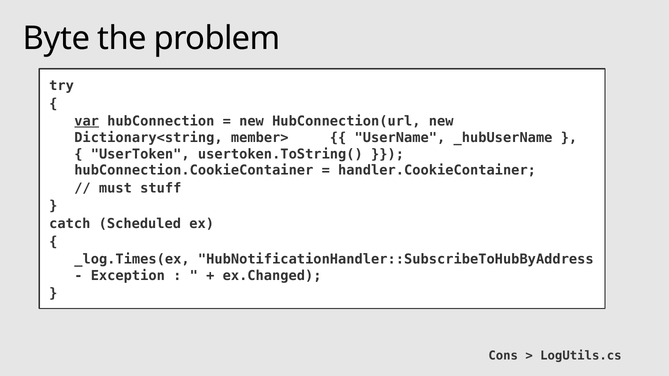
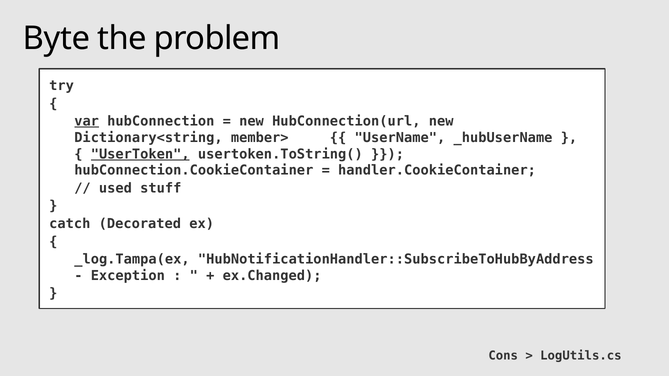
UserToken underline: none -> present (140, 154)
must: must -> used (115, 188)
Scheduled: Scheduled -> Decorated (140, 224)
_log.Times(ex: _log.Times(ex -> _log.Tampa(ex (132, 259)
